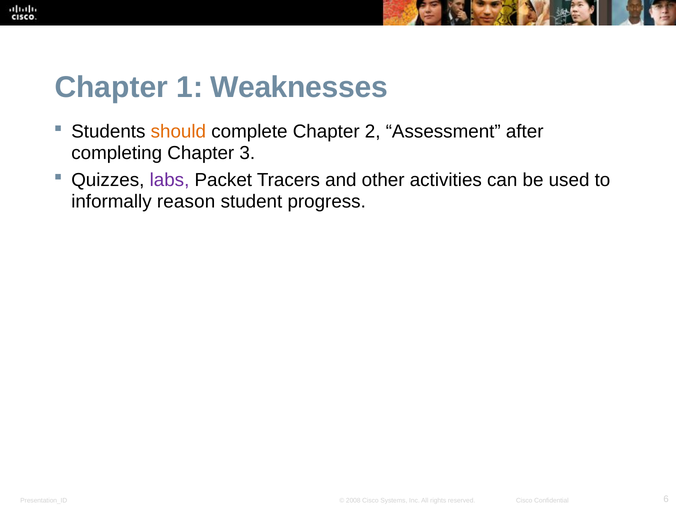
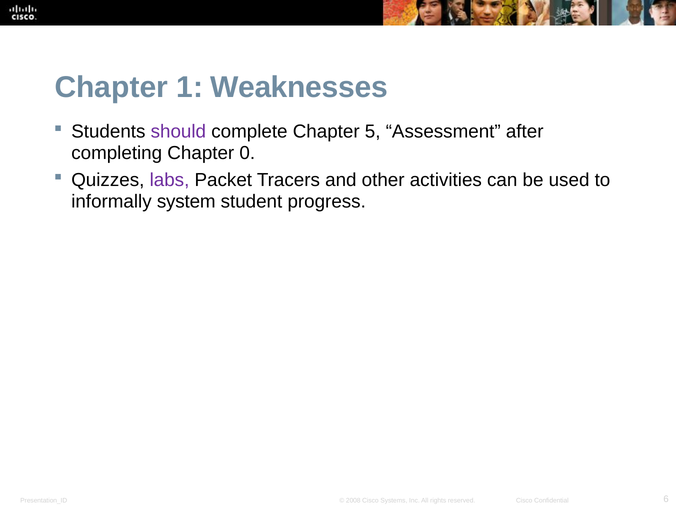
should colour: orange -> purple (178, 132)
2: 2 -> 5 (373, 132)
3: 3 -> 0 (247, 153)
reason: reason -> system (186, 202)
